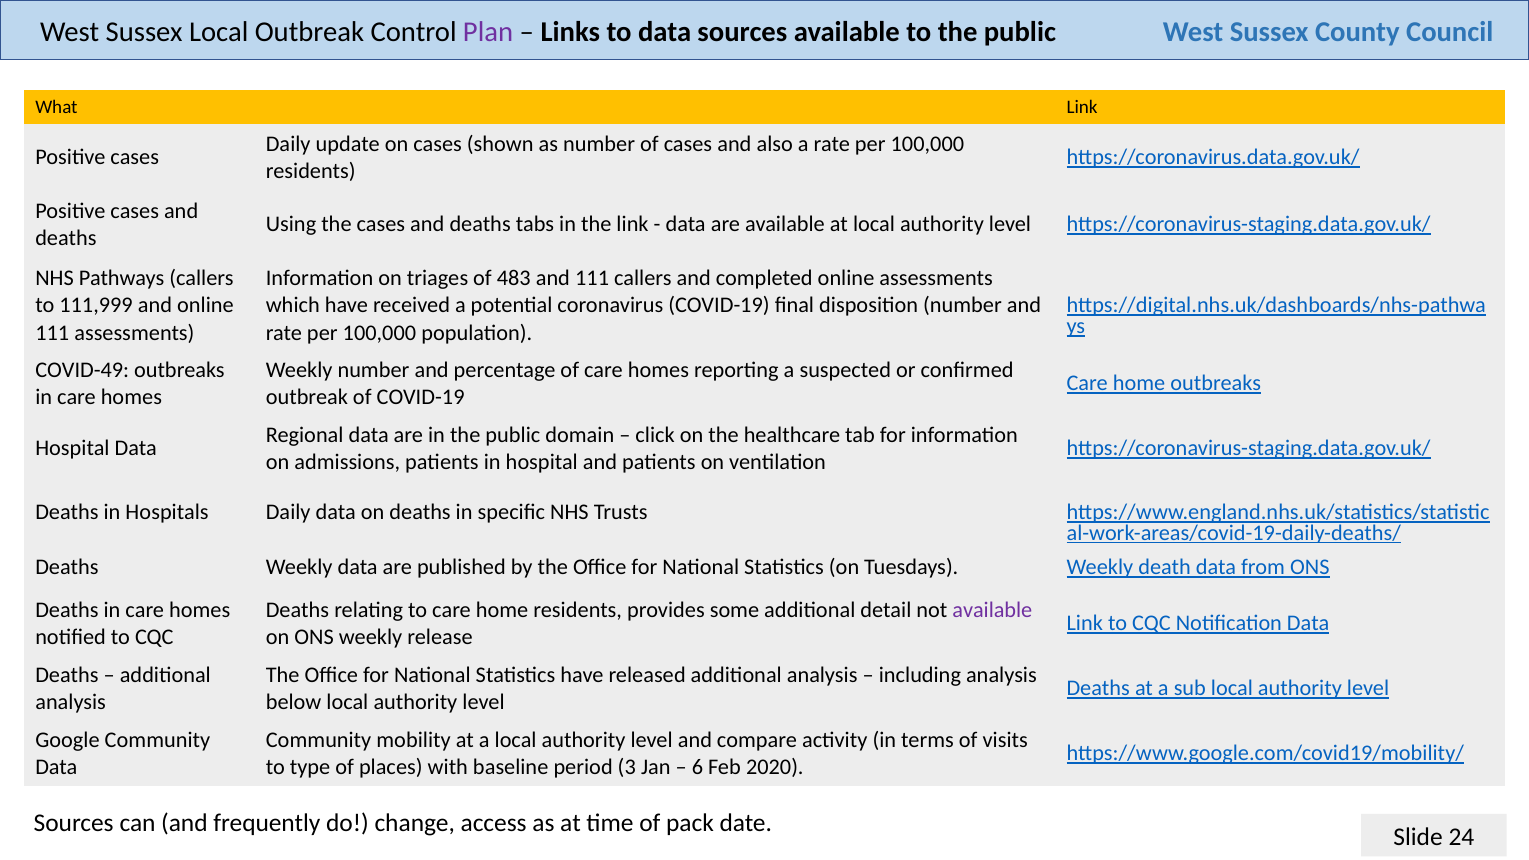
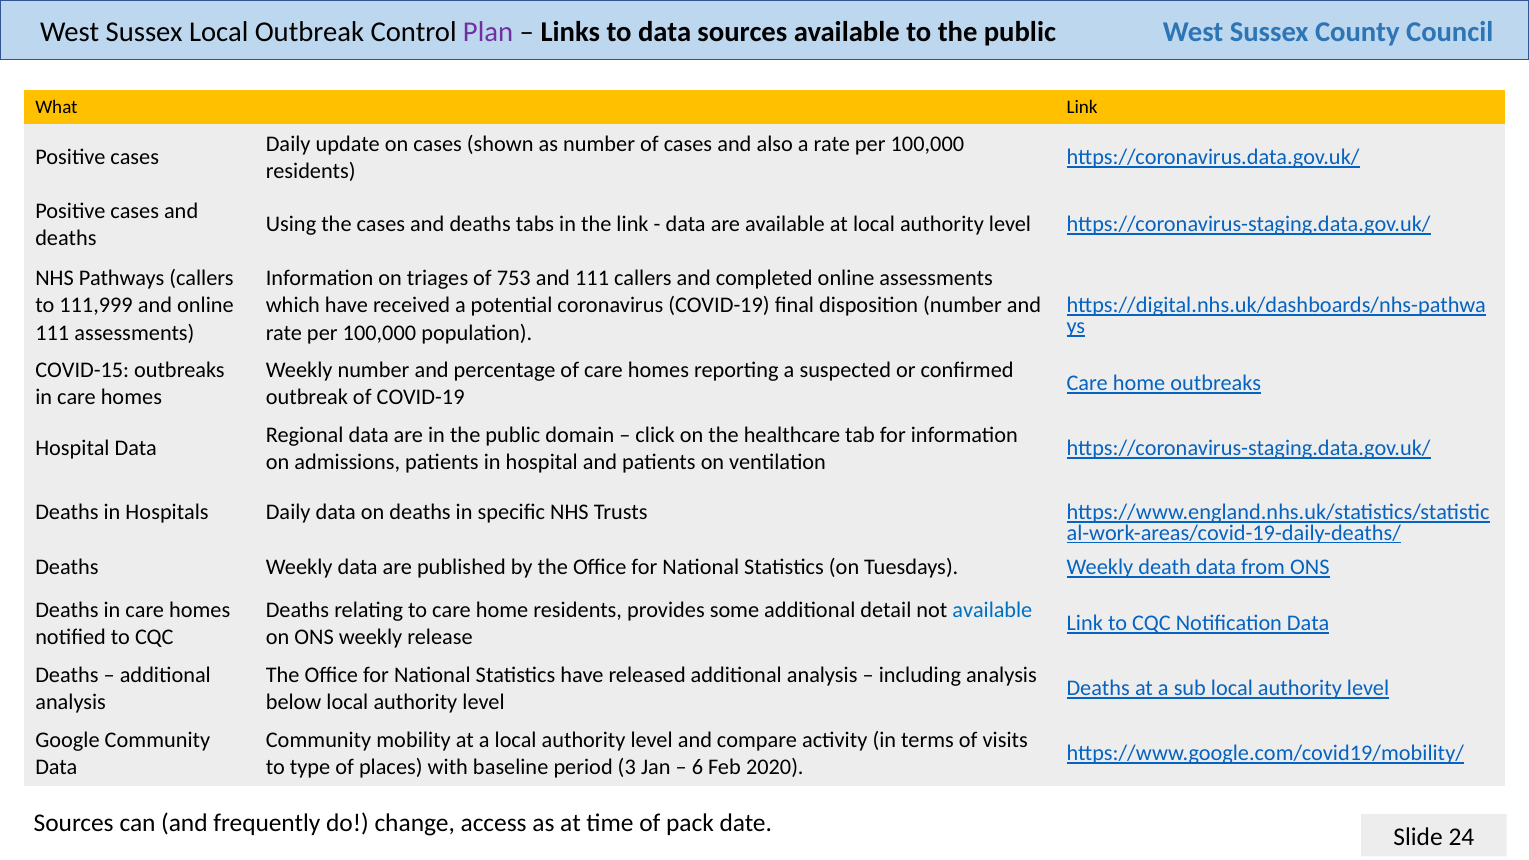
483: 483 -> 753 (514, 278)
COVID-49: COVID-49 -> COVID-15 (82, 370)
available colour: purple -> blue (992, 610)
